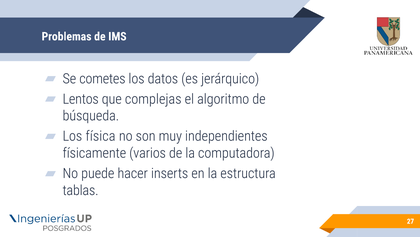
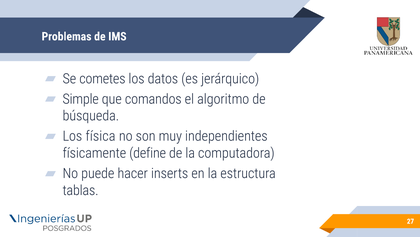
Lentos: Lentos -> Simple (81, 99)
complejas: complejas -> comandos (153, 99)
varios: varios -> define (148, 153)
